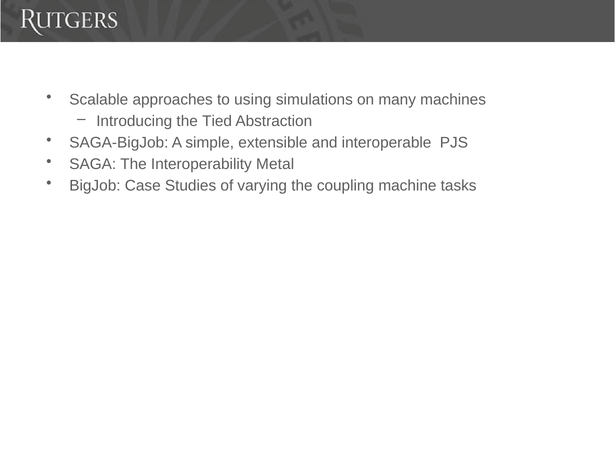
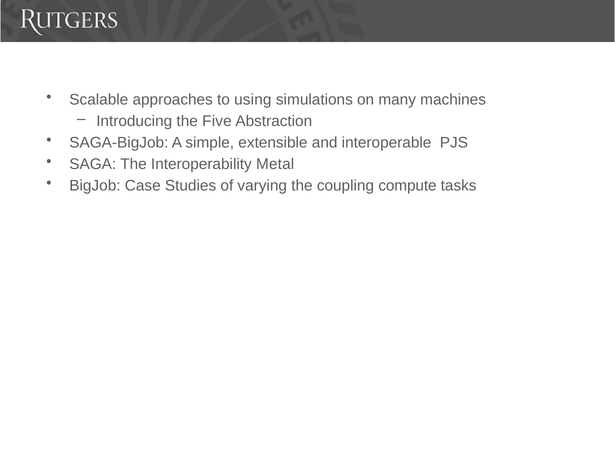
Tied: Tied -> Five (217, 121)
machine: machine -> compute (407, 186)
